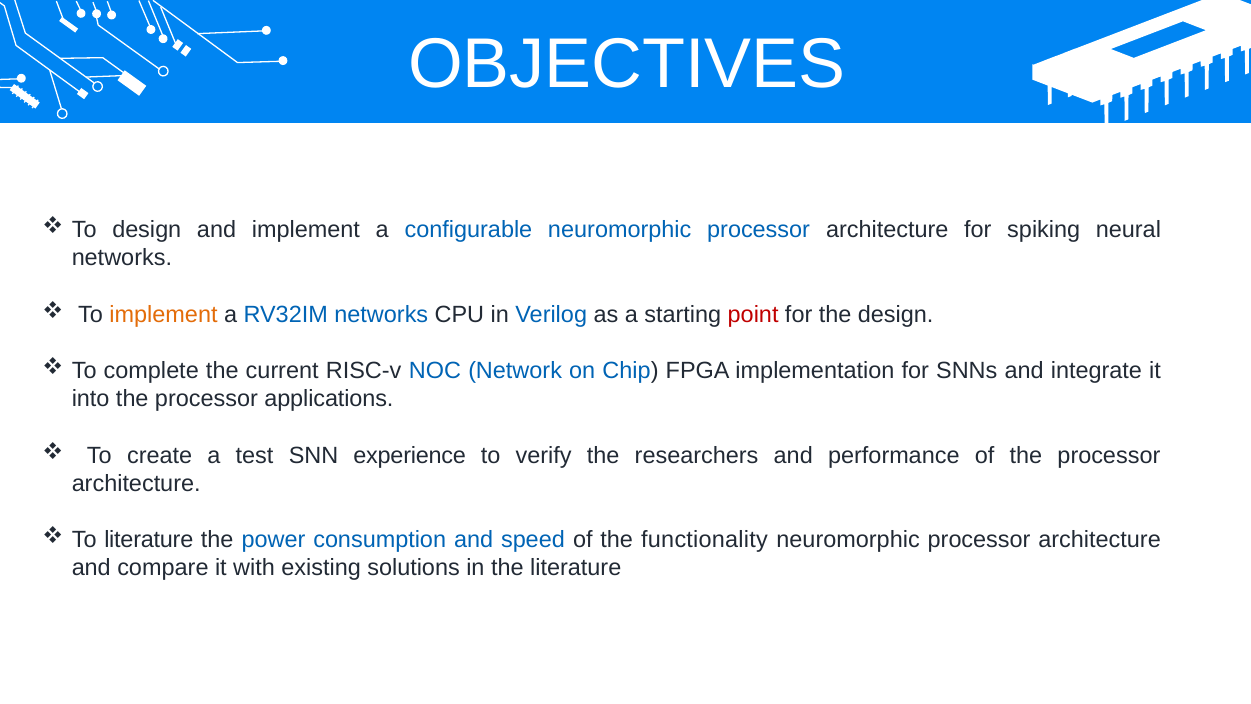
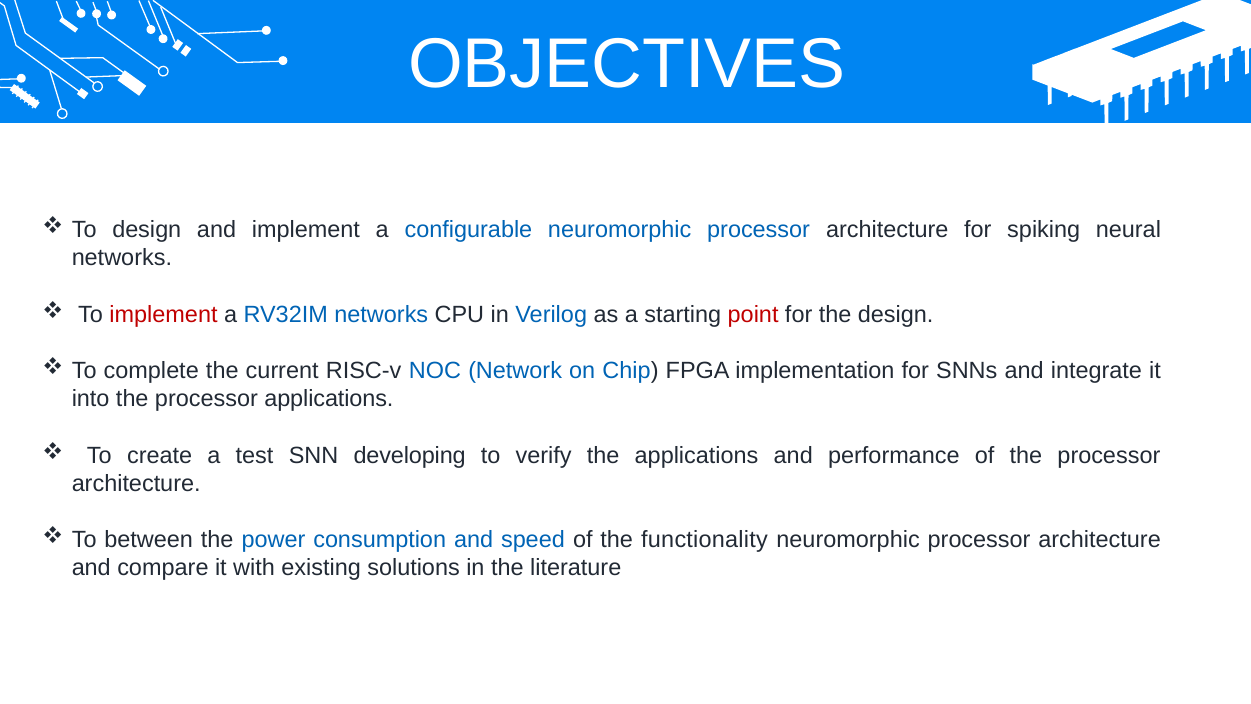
implement colour: orange -> red (164, 314)
experience: experience -> developing (410, 455)
the researchers: researchers -> applications (697, 455)
To literature: literature -> between (149, 540)
